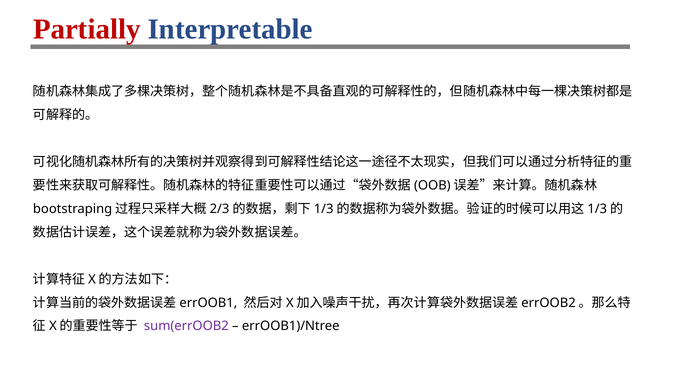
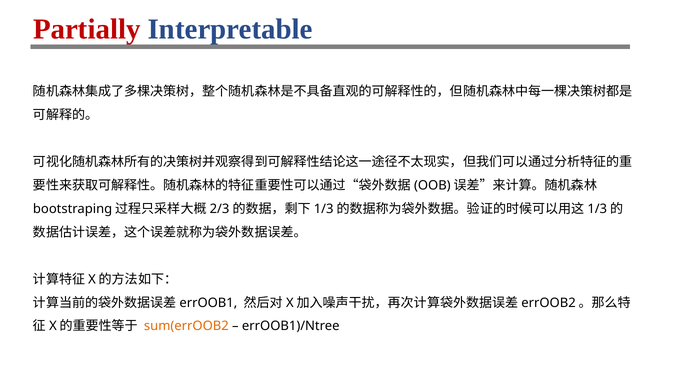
sum(errOOB2 colour: purple -> orange (186, 326)
